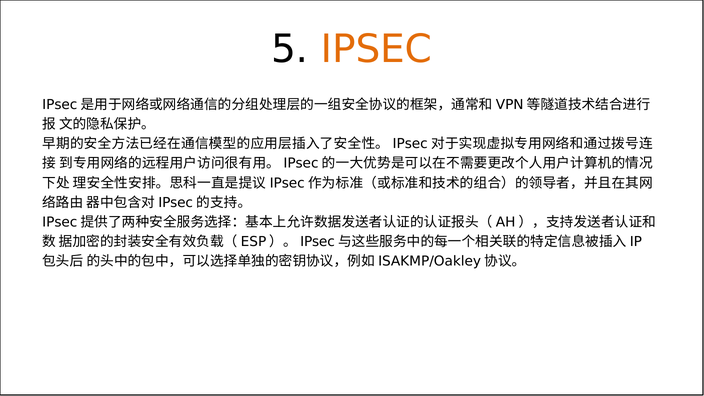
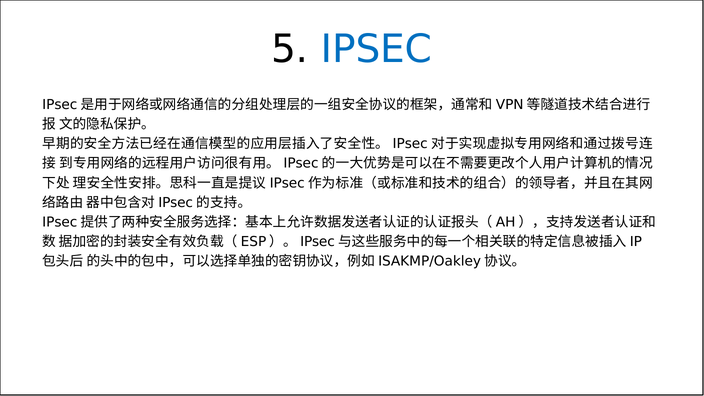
IPSEC colour: orange -> blue (376, 50)
